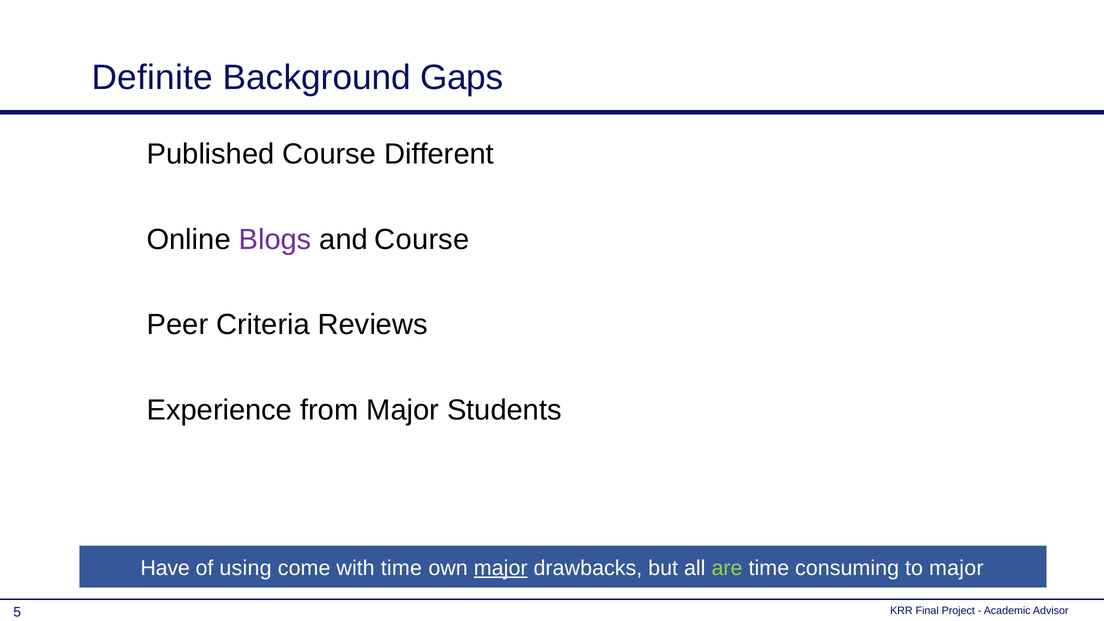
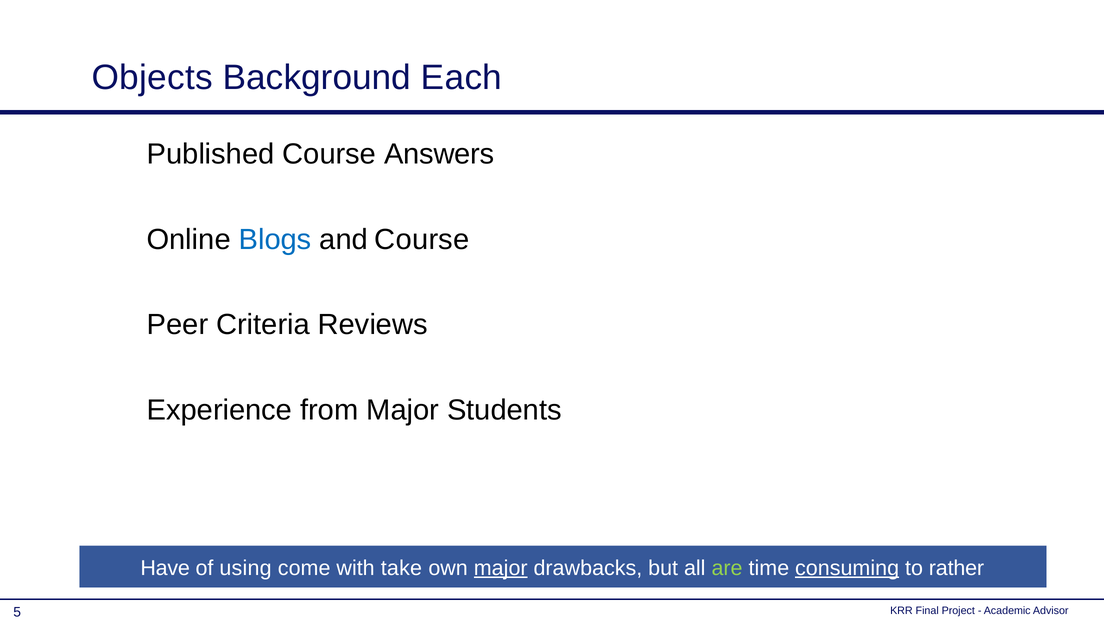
Definite: Definite -> Objects (152, 78)
Gaps: Gaps -> Each (461, 78)
Different: Different -> Answers (439, 154)
Blogs colour: purple -> blue (275, 240)
with time: time -> take (401, 568)
consuming underline: none -> present (847, 568)
to major: major -> rather (956, 568)
